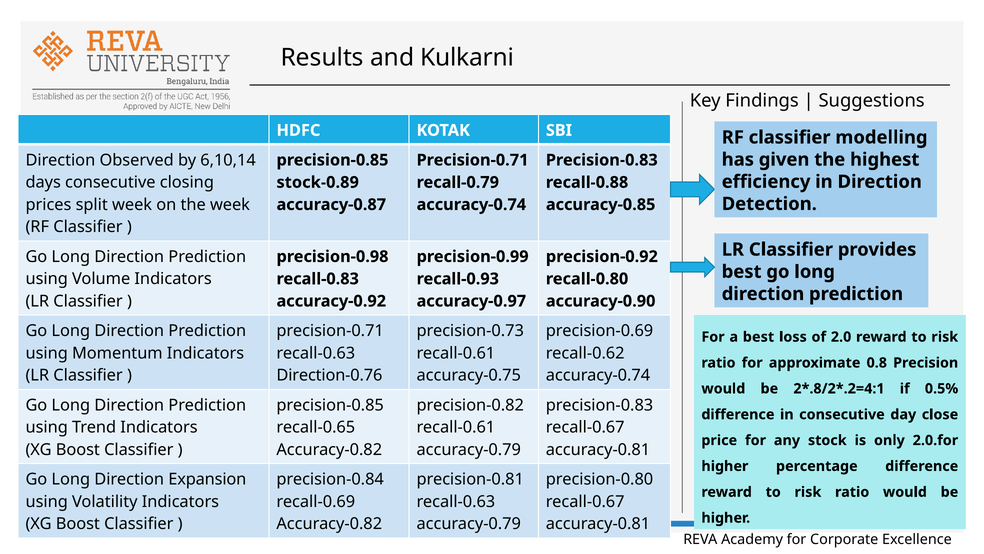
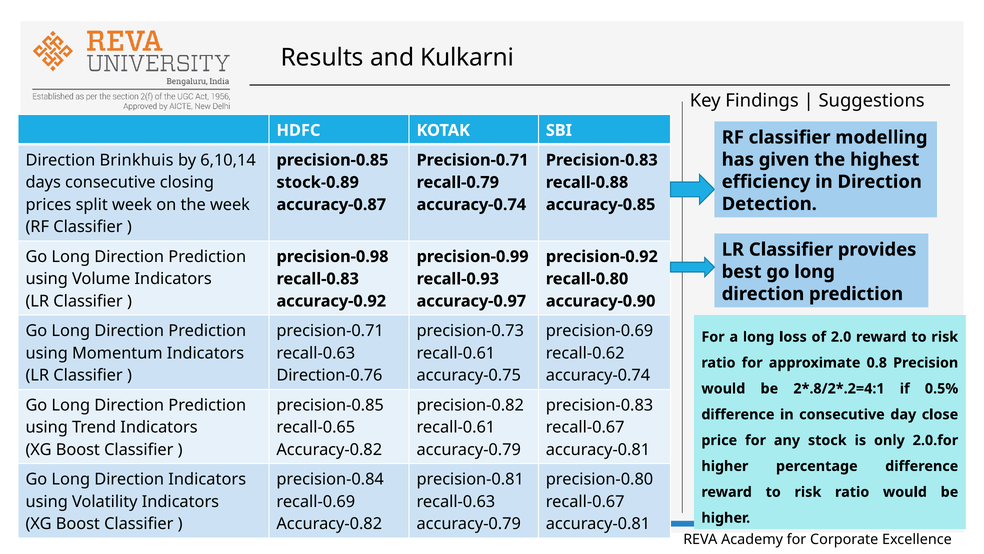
Observed: Observed -> Brinkhuis (137, 160)
a best: best -> long (759, 337)
Direction Expansion: Expansion -> Indicators (207, 479)
